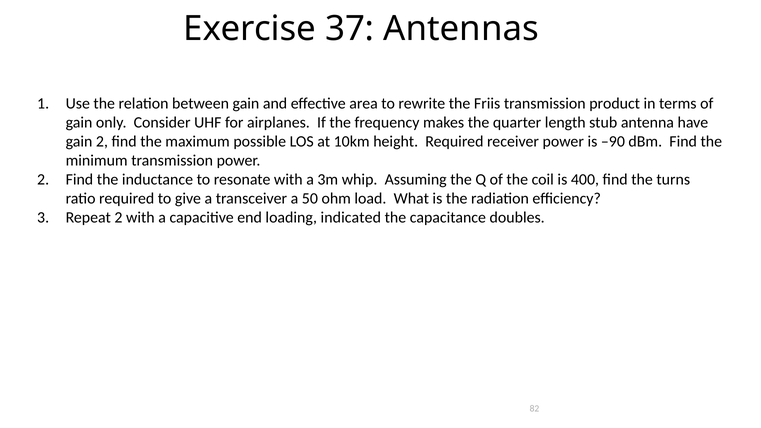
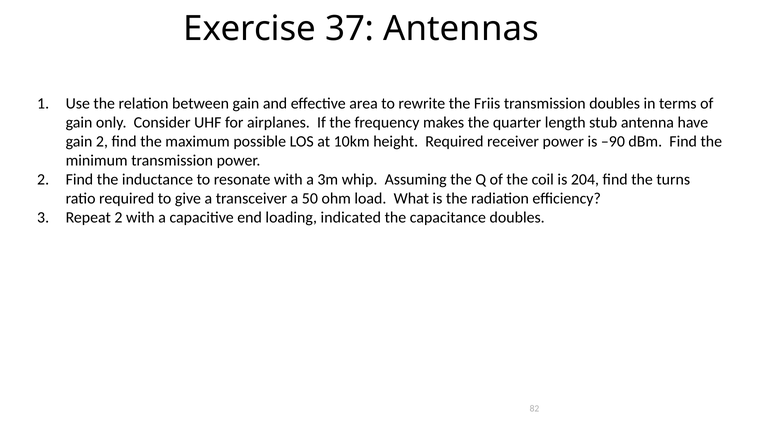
transmission product: product -> doubles (615, 103)
400: 400 -> 204 (585, 179)
